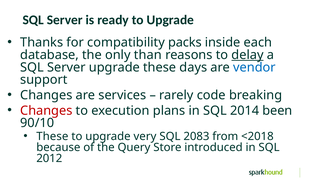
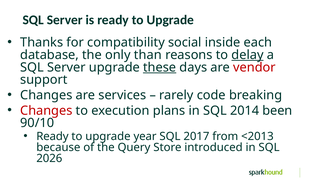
packs: packs -> social (185, 43)
these underline: none -> present (160, 67)
vendor colour: blue -> red (254, 67)
These: These -> Ready (52, 136)
very: very -> year (145, 136)
2083: 2083 -> 2017 (196, 136)
<2018: <2018 -> <2013 (257, 136)
2012: 2012 -> 2026 (49, 158)
